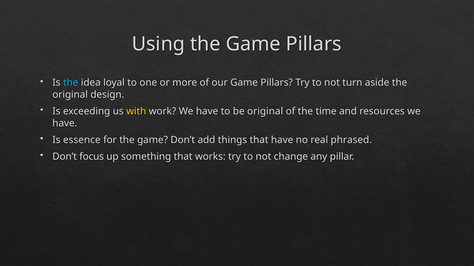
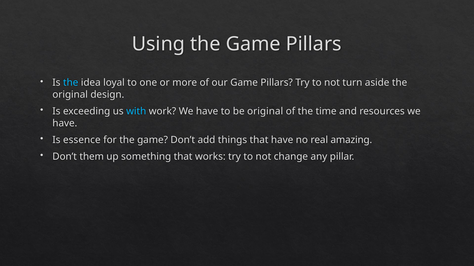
with colour: yellow -> light blue (136, 112)
phrased: phrased -> amazing (351, 140)
focus: focus -> them (92, 157)
